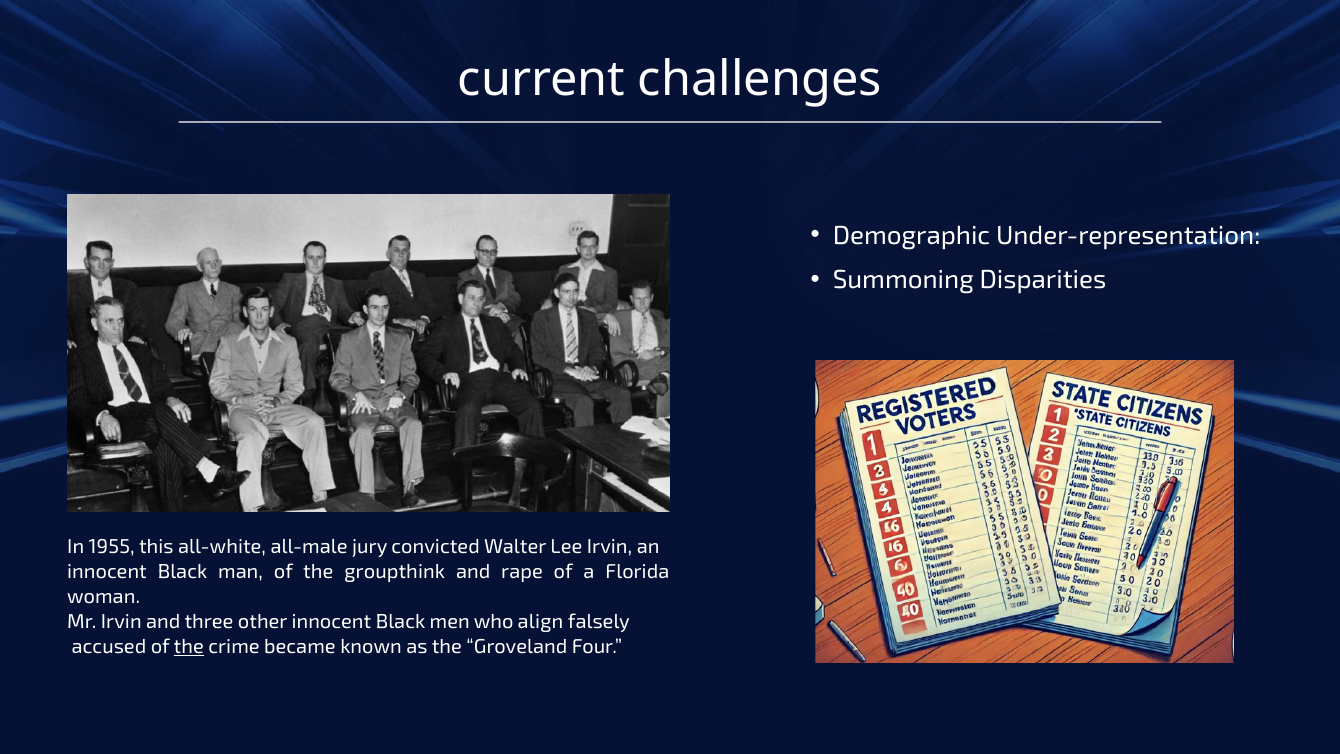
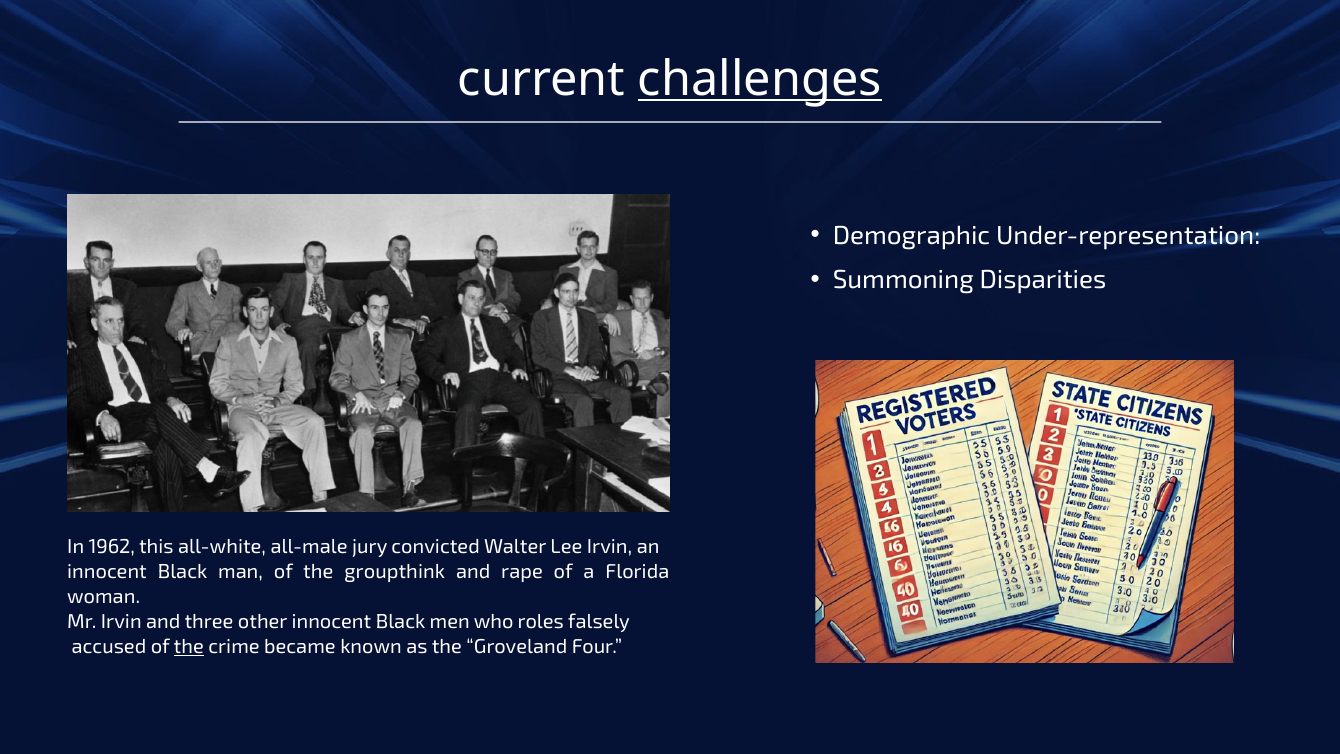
challenges underline: none -> present (760, 79)
1955: 1955 -> 1962 (112, 546)
align: align -> roles (541, 621)
